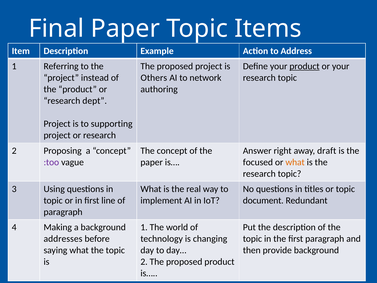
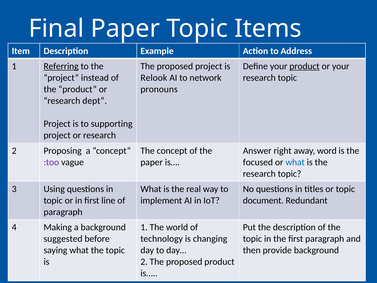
Referring underline: none -> present (61, 66)
Others: Others -> Relook (154, 78)
authoring: authoring -> pronouns (159, 89)
draft: draft -> word (327, 151)
what colour: orange -> blue (295, 162)
addresses: addresses -> suggested (63, 239)
